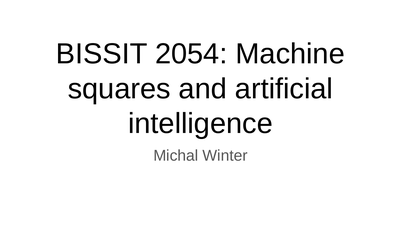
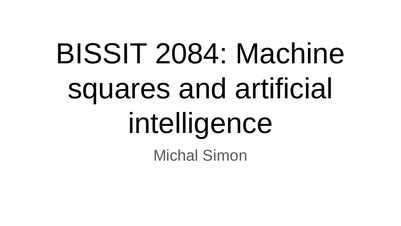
2054: 2054 -> 2084 (191, 54)
Winter: Winter -> Simon (225, 155)
